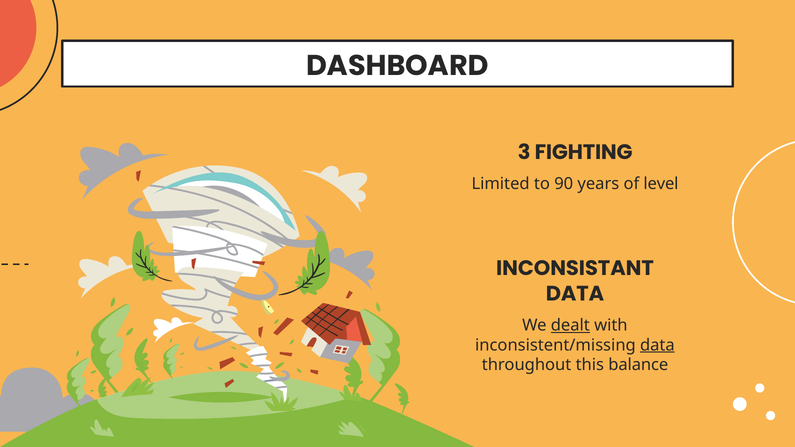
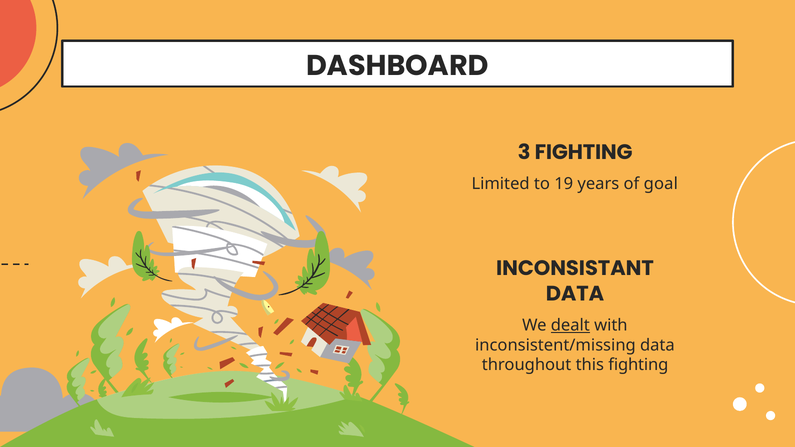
90: 90 -> 19 (564, 184)
level: level -> goal (661, 184)
data underline: present -> none (657, 345)
this balance: balance -> fighting (638, 365)
